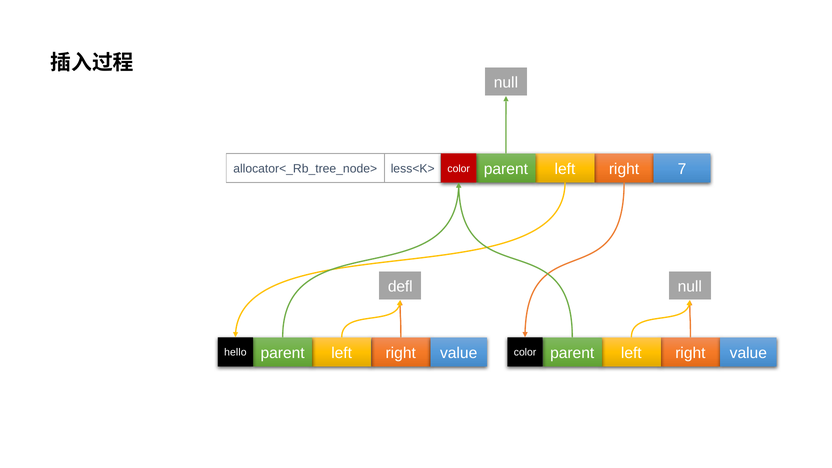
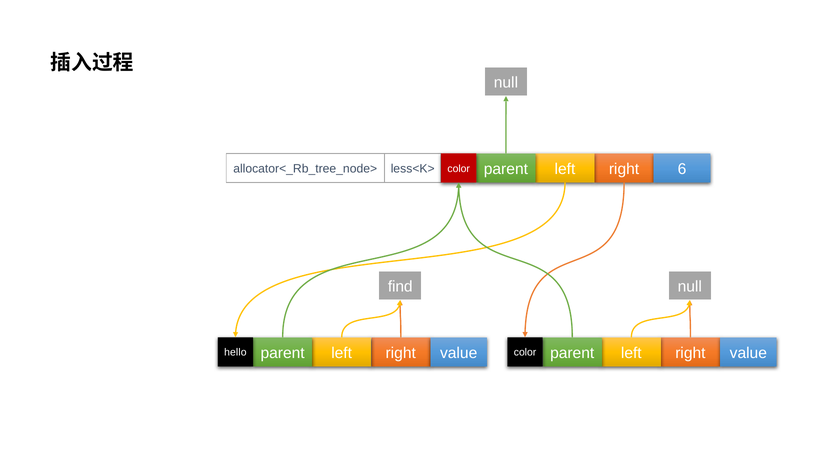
7: 7 -> 6 (682, 169)
defl: defl -> find (400, 287)
